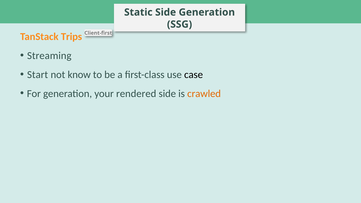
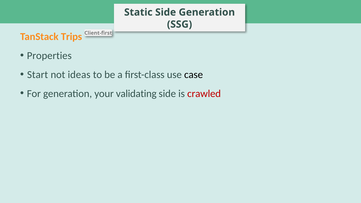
Streaming: Streaming -> Properties (49, 56)
know: know -> ideas (79, 75)
rendered: rendered -> validating (136, 94)
crawled colour: orange -> red (204, 94)
